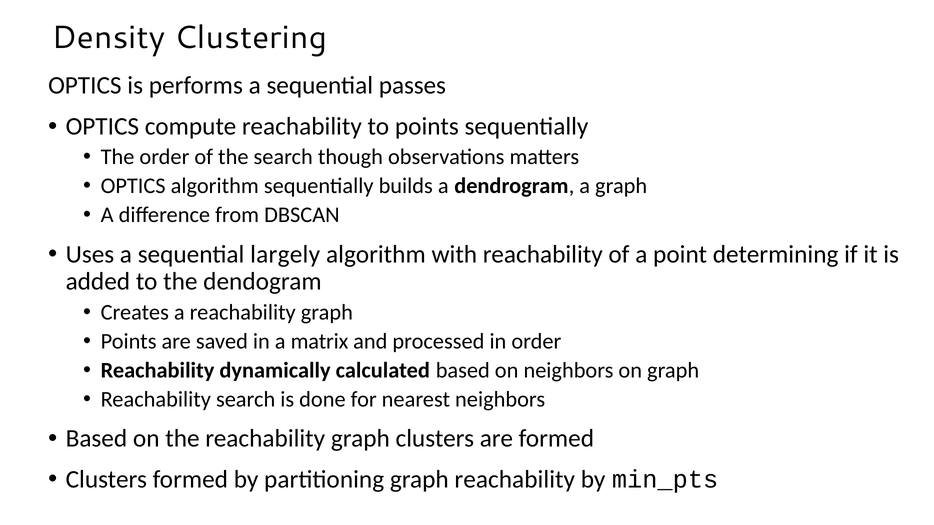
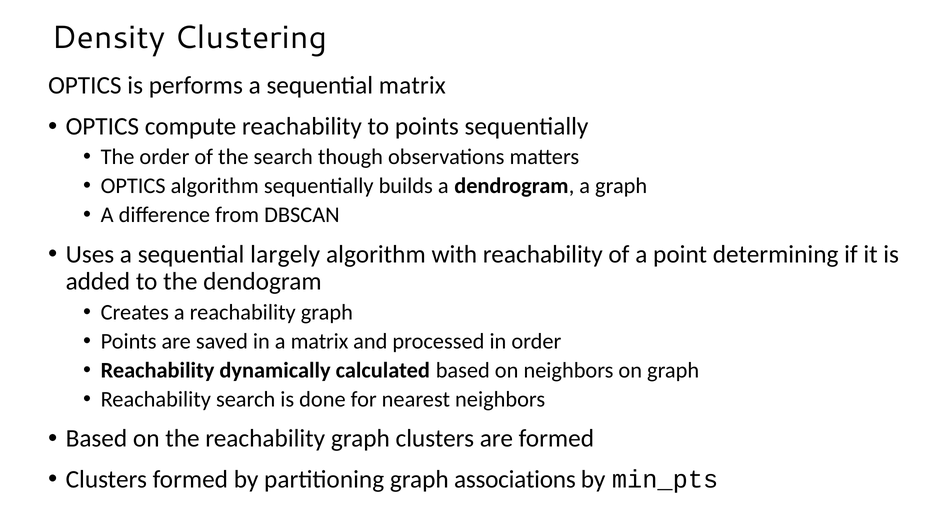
sequential passes: passes -> matrix (412, 86)
graph reachability: reachability -> associations (515, 480)
